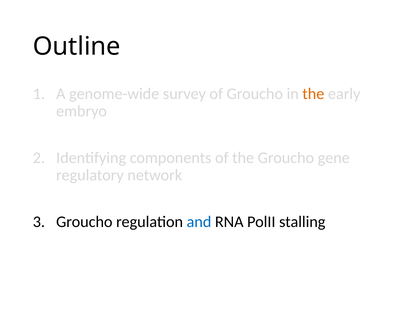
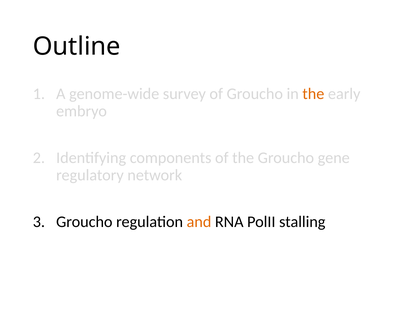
and colour: blue -> orange (199, 222)
